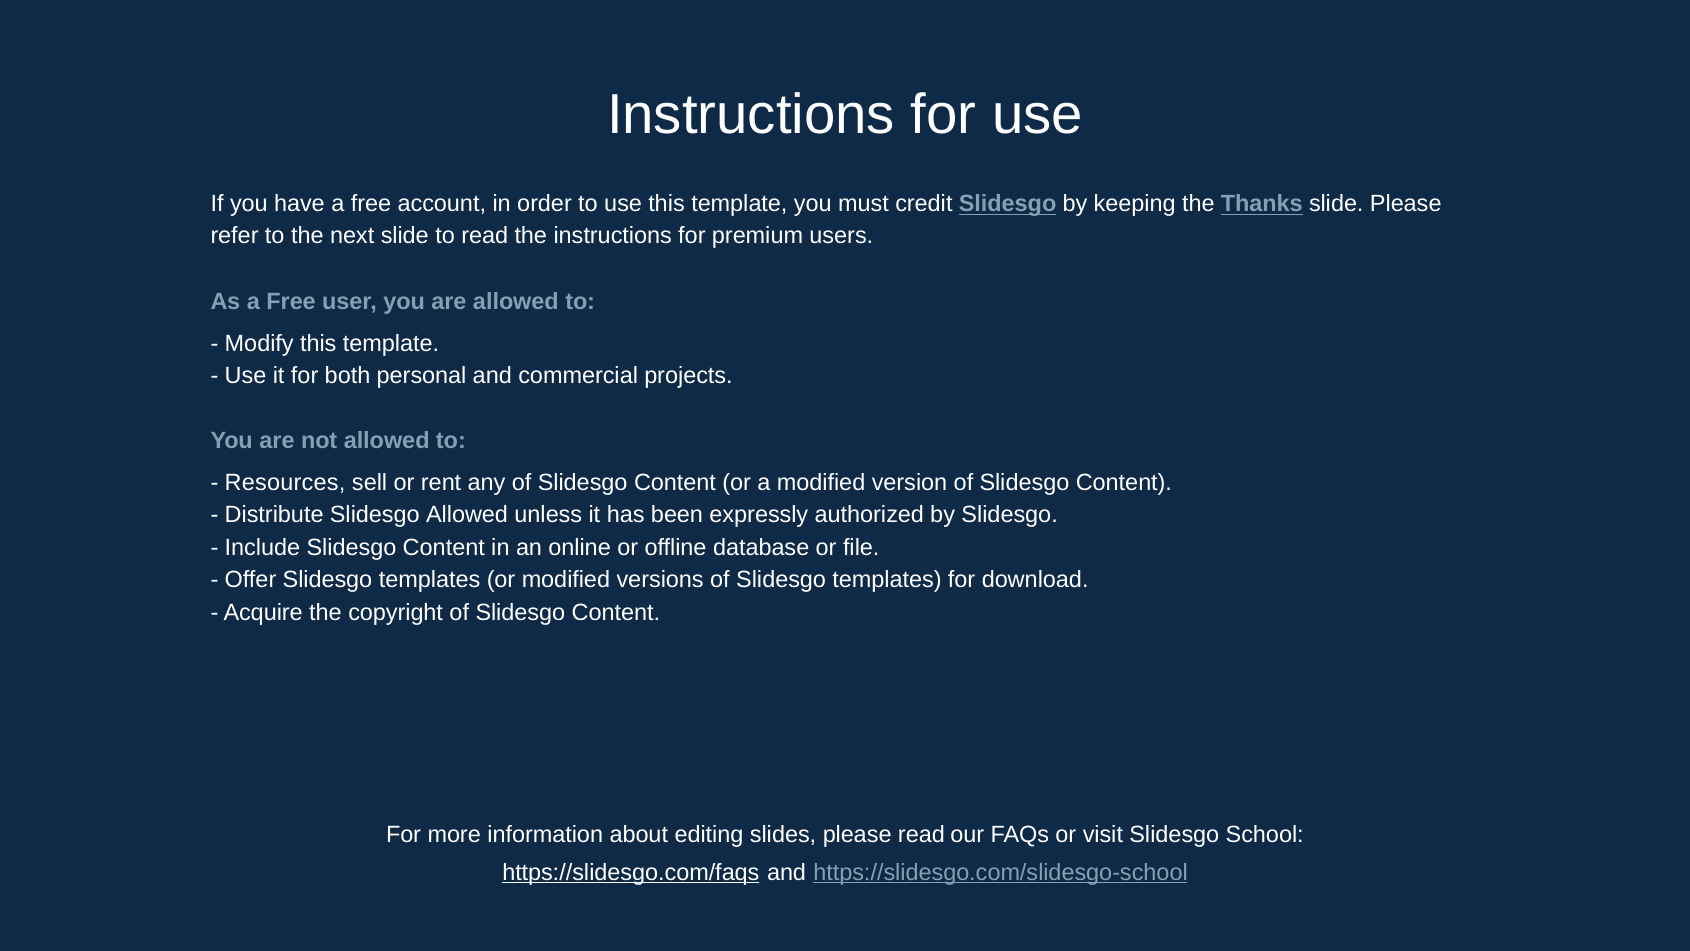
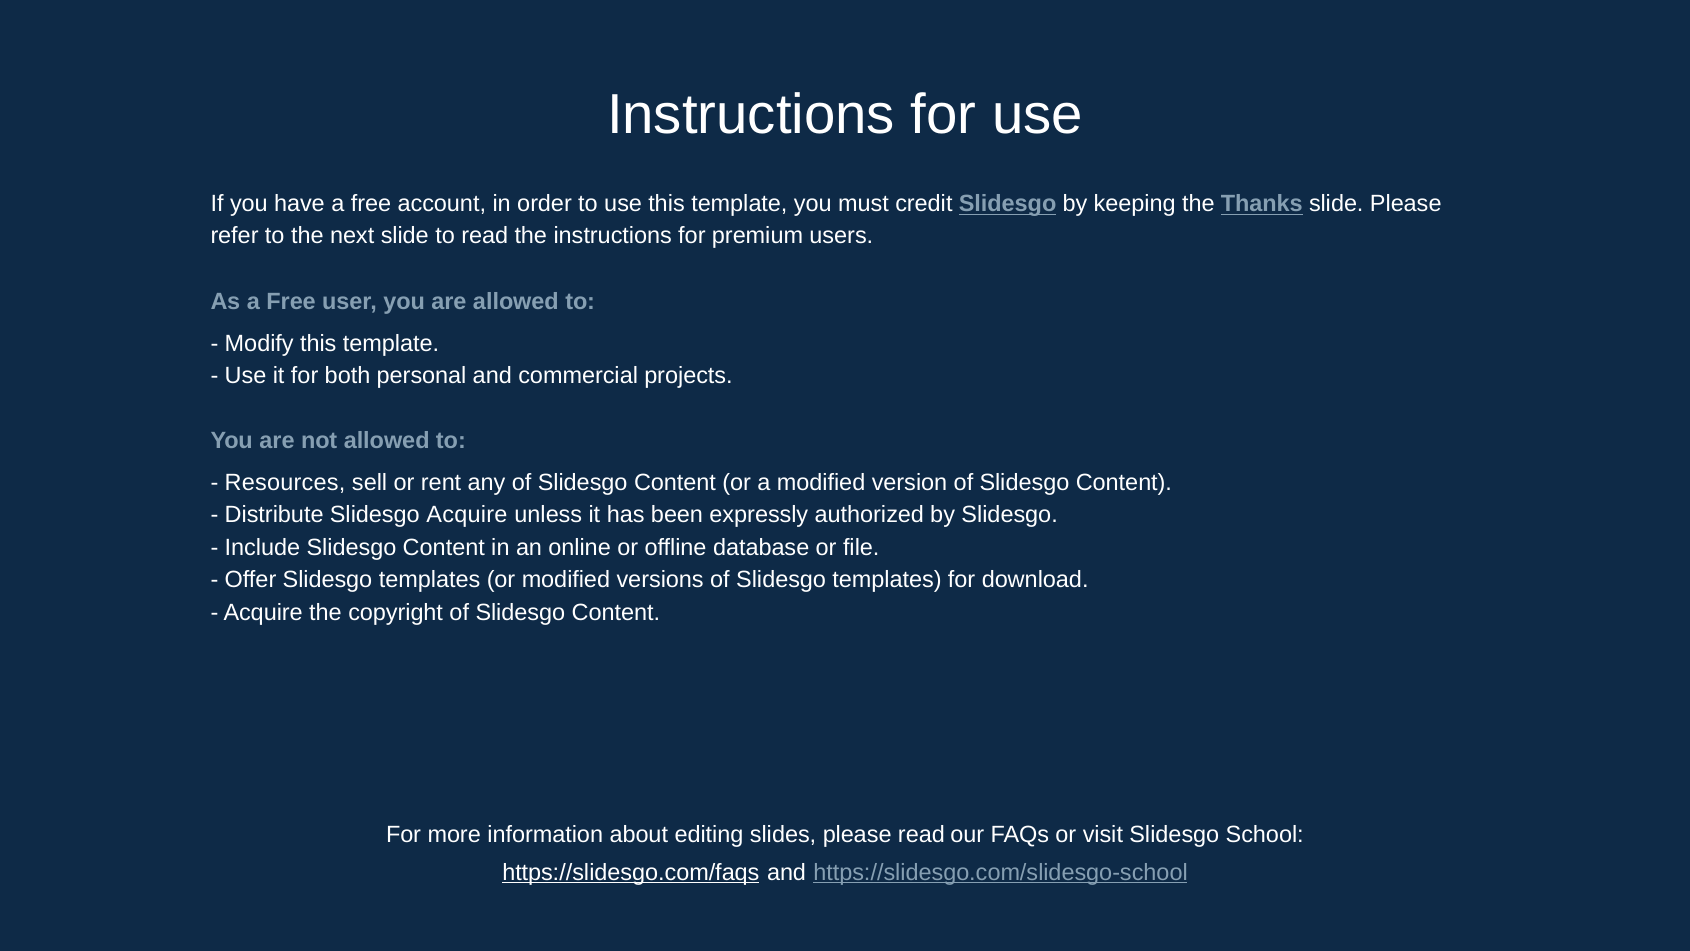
Slidesgo Allowed: Allowed -> Acquire (467, 515)
